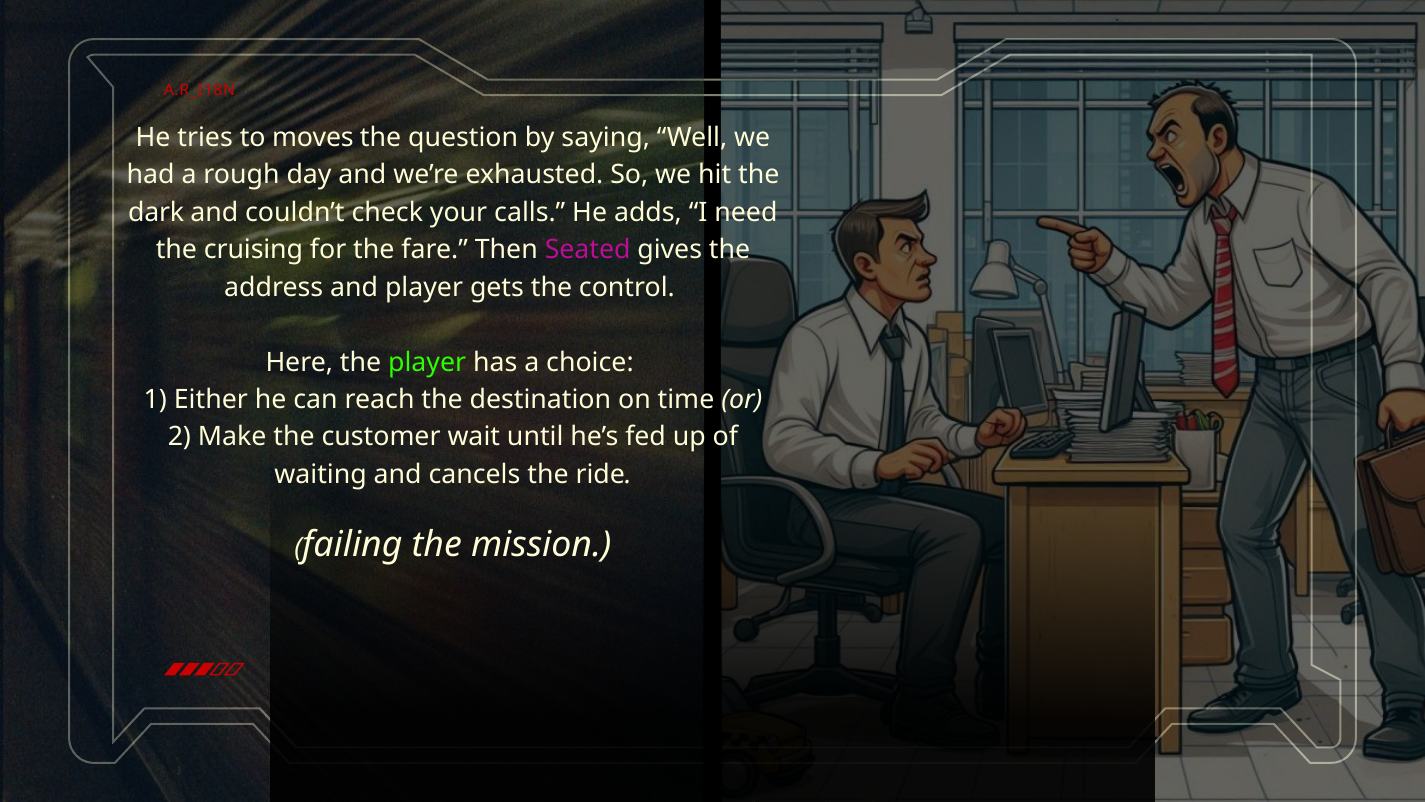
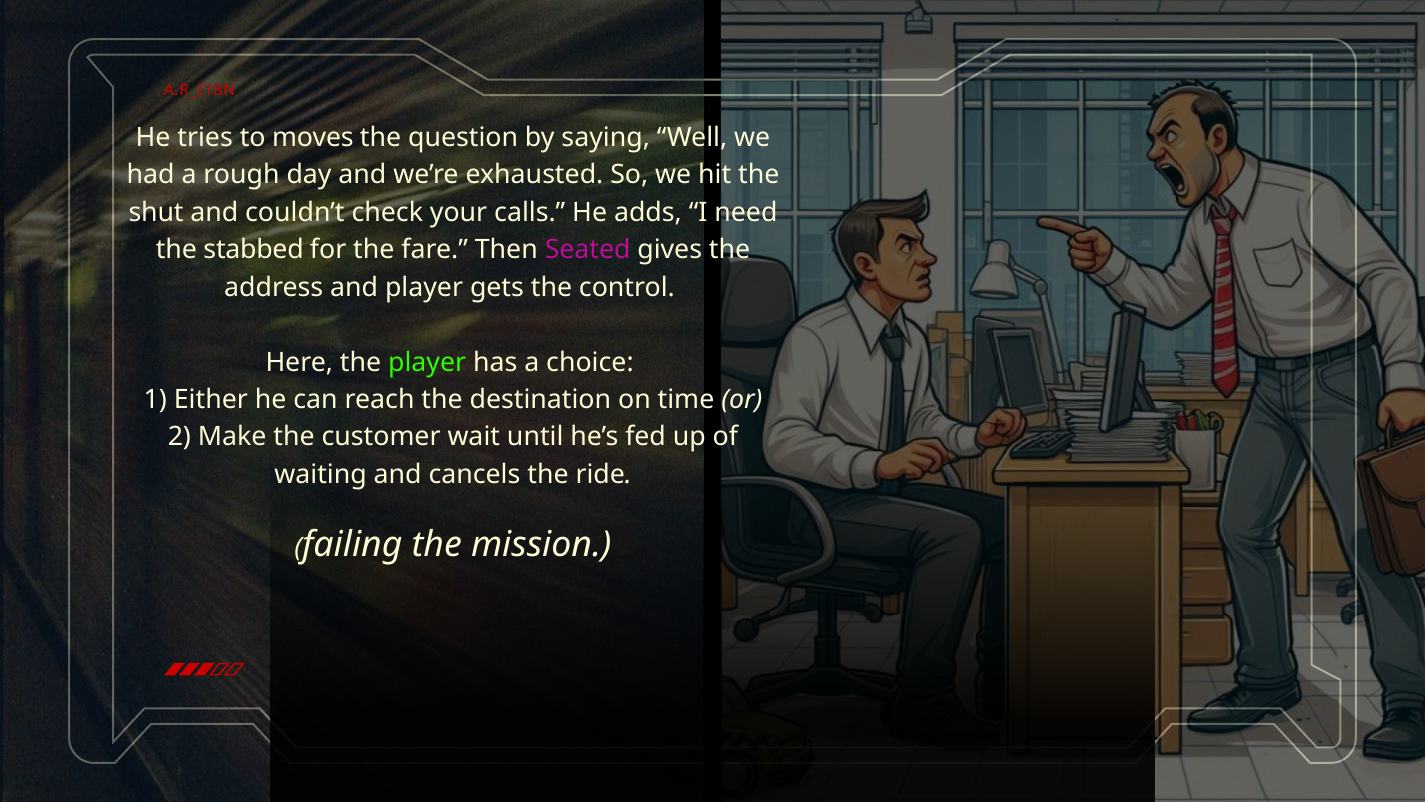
dark: dark -> shut (156, 212)
cruising: cruising -> stabbed (254, 250)
